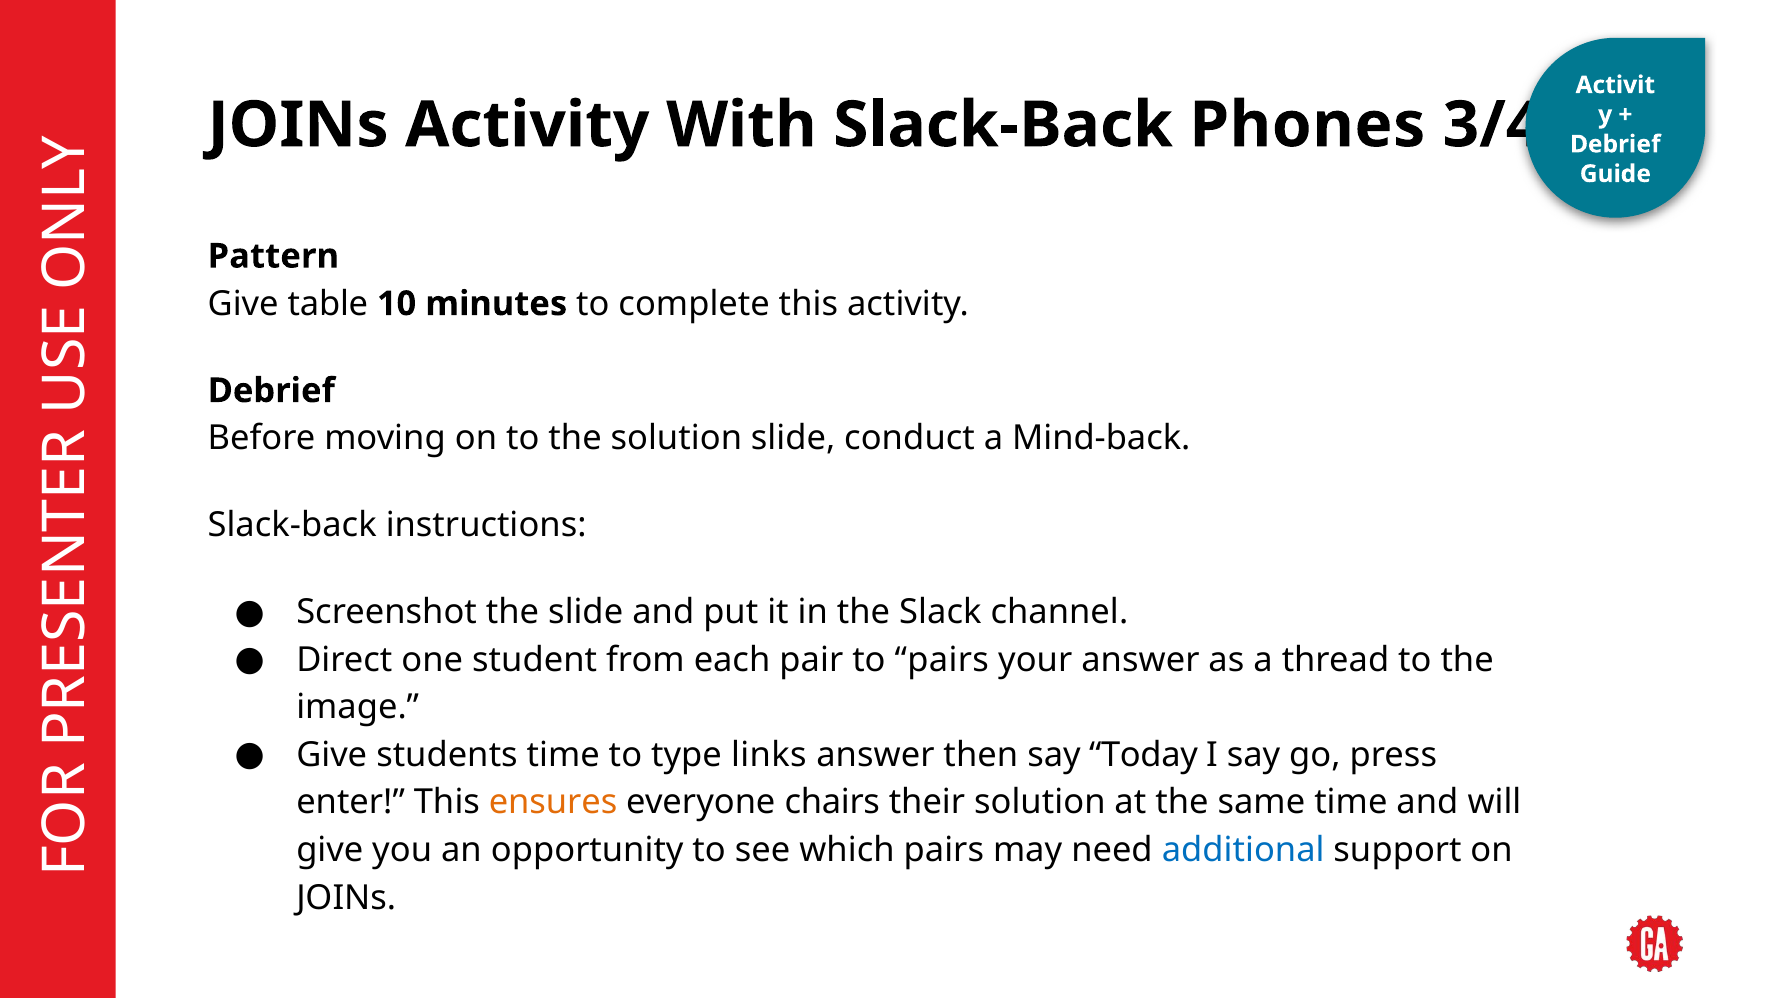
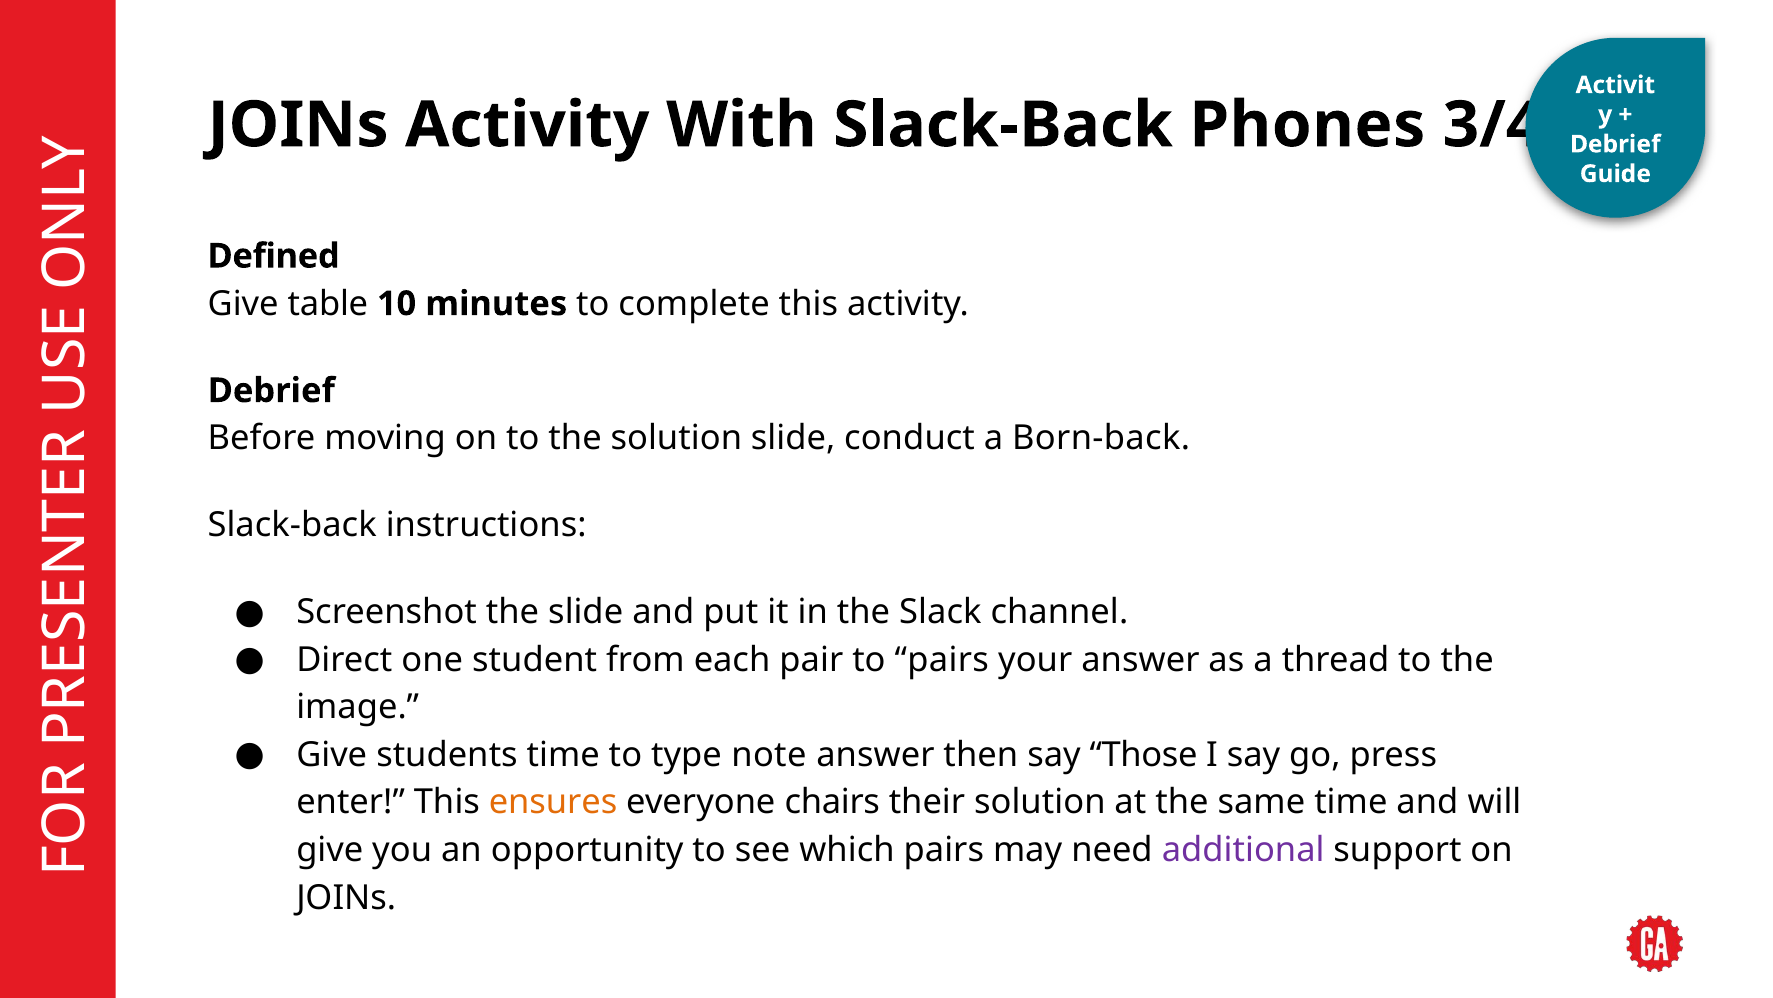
Pattern: Pattern -> Defined (274, 256)
Mind-back: Mind-back -> Born-back (1101, 438)
links: links -> note (769, 754)
Today: Today -> Those (1144, 754)
additional colour: blue -> purple (1243, 850)
